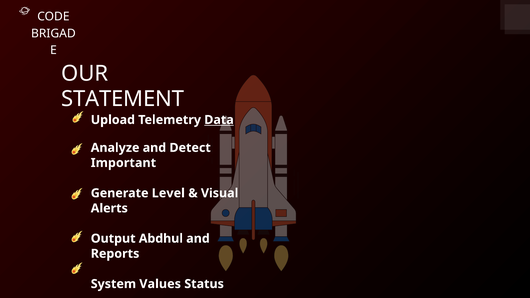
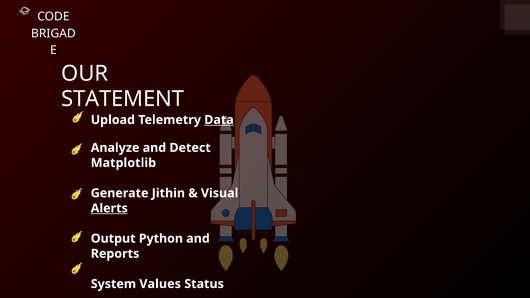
Important: Important -> Matplotlib (123, 163)
Level: Level -> Jithin (168, 193)
Alerts underline: none -> present (109, 208)
Abdhul: Abdhul -> Python (161, 239)
